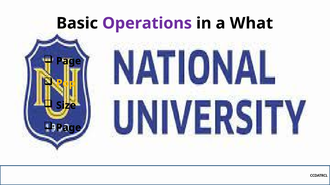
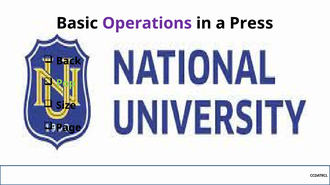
What: What -> Press (251, 23)
Page: Page -> Back (69, 61)
Pop colour: yellow -> light green (66, 83)
